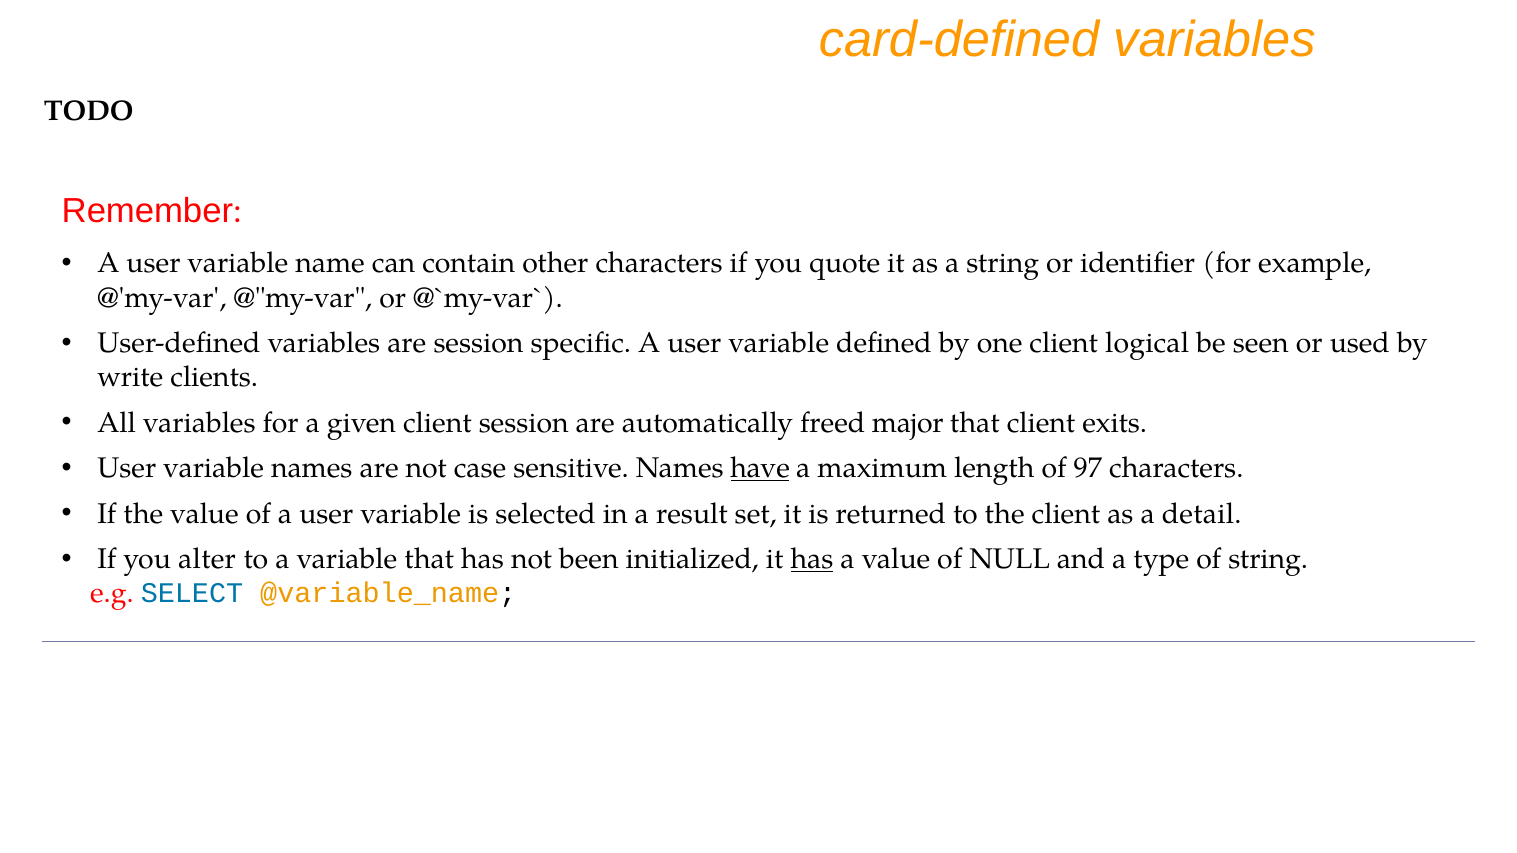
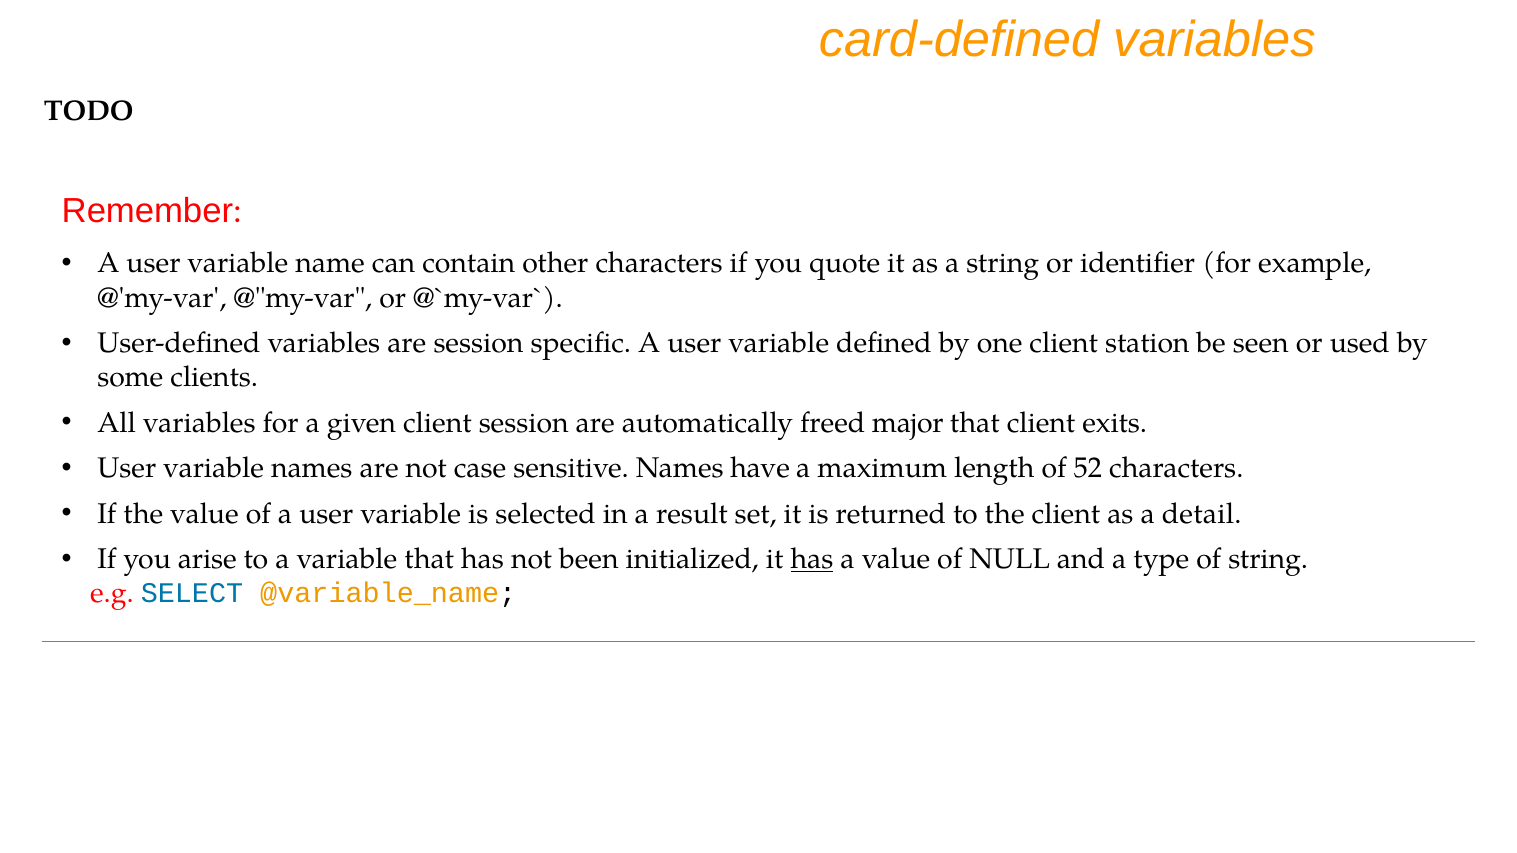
logical: logical -> station (1147, 343)
write: write -> some (130, 377)
have underline: present -> none (760, 468)
97: 97 -> 52 (1088, 468)
alter: alter -> arise (207, 559)
